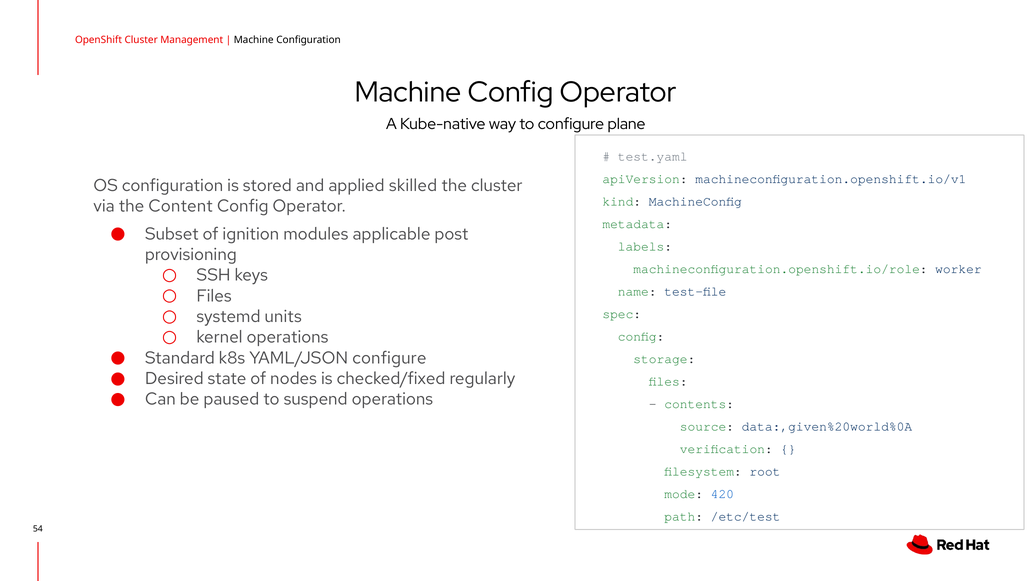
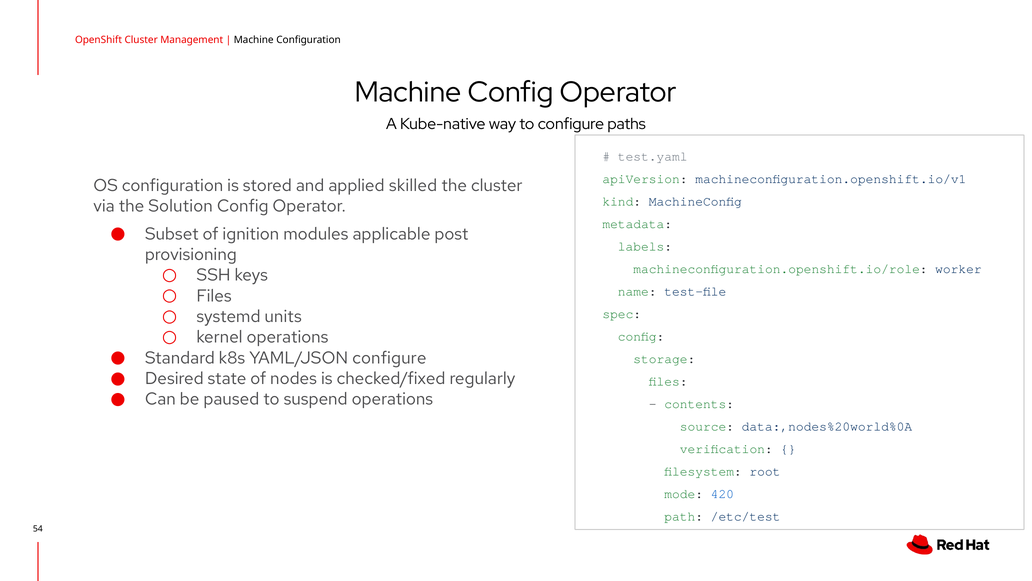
plane: plane -> paths (627, 124)
Content: Content -> Solution (181, 206)
data:,given%20world%0A: data:,given%20world%0A -> data:,nodes%20world%0A (827, 426)
